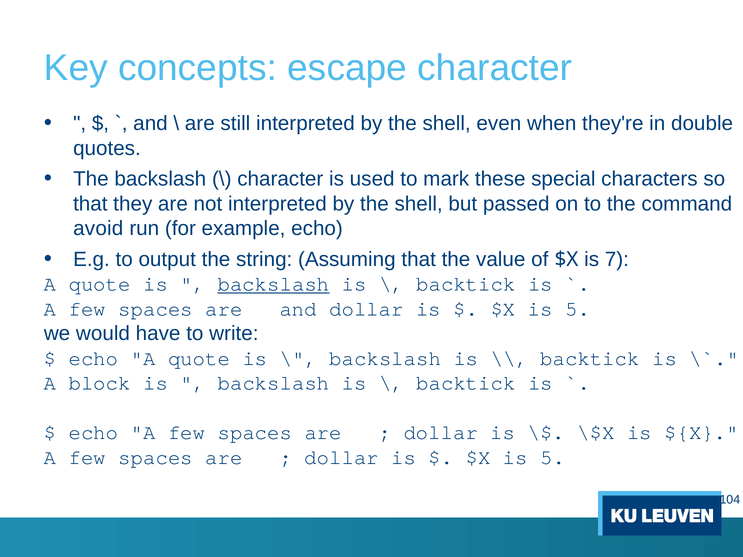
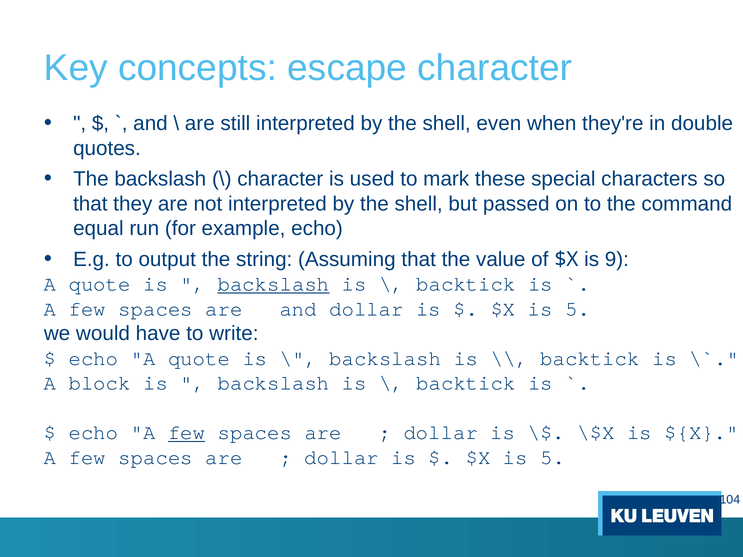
avoid: avoid -> equal (98, 229)
7: 7 -> 9 (617, 259)
few underline: none -> present (187, 433)
